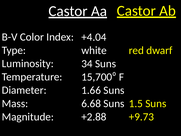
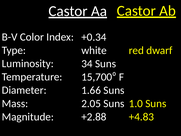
+4.04: +4.04 -> +0.34 (94, 37)
6.68: 6.68 -> 2.05 (91, 103)
1.5: 1.5 -> 1.0 (136, 103)
+9.73: +9.73 -> +4.83 (141, 117)
